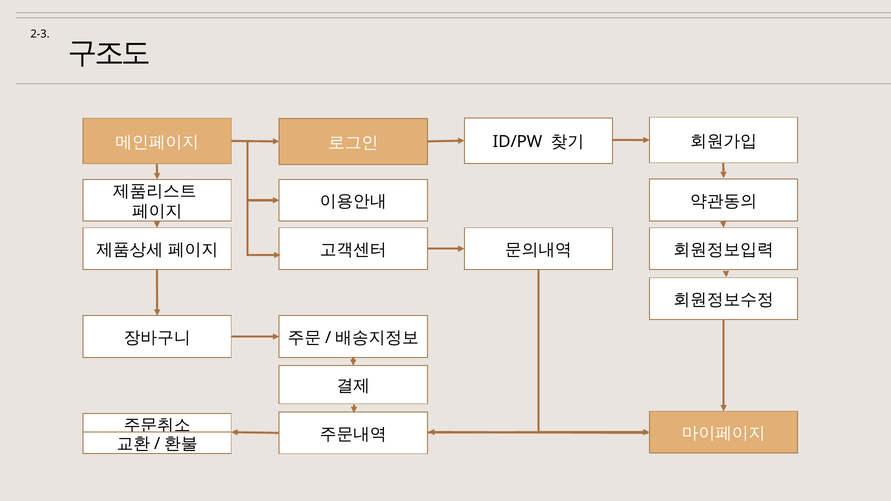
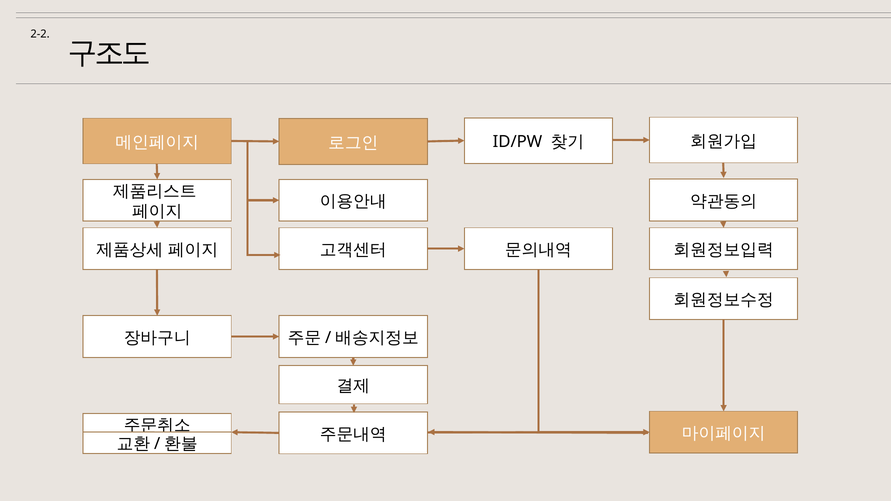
2-3: 2-3 -> 2-2 (40, 34)
